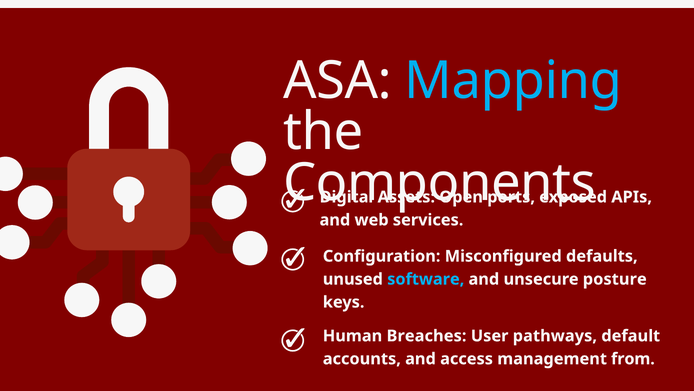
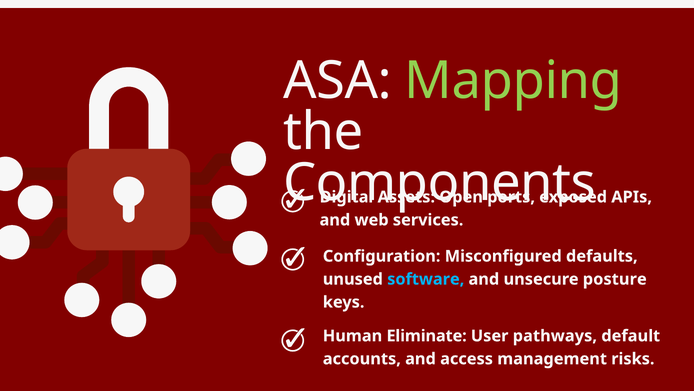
Mapping colour: light blue -> light green (513, 81)
Breaches: Breaches -> Eliminate (427, 335)
from: from -> risks (633, 358)
